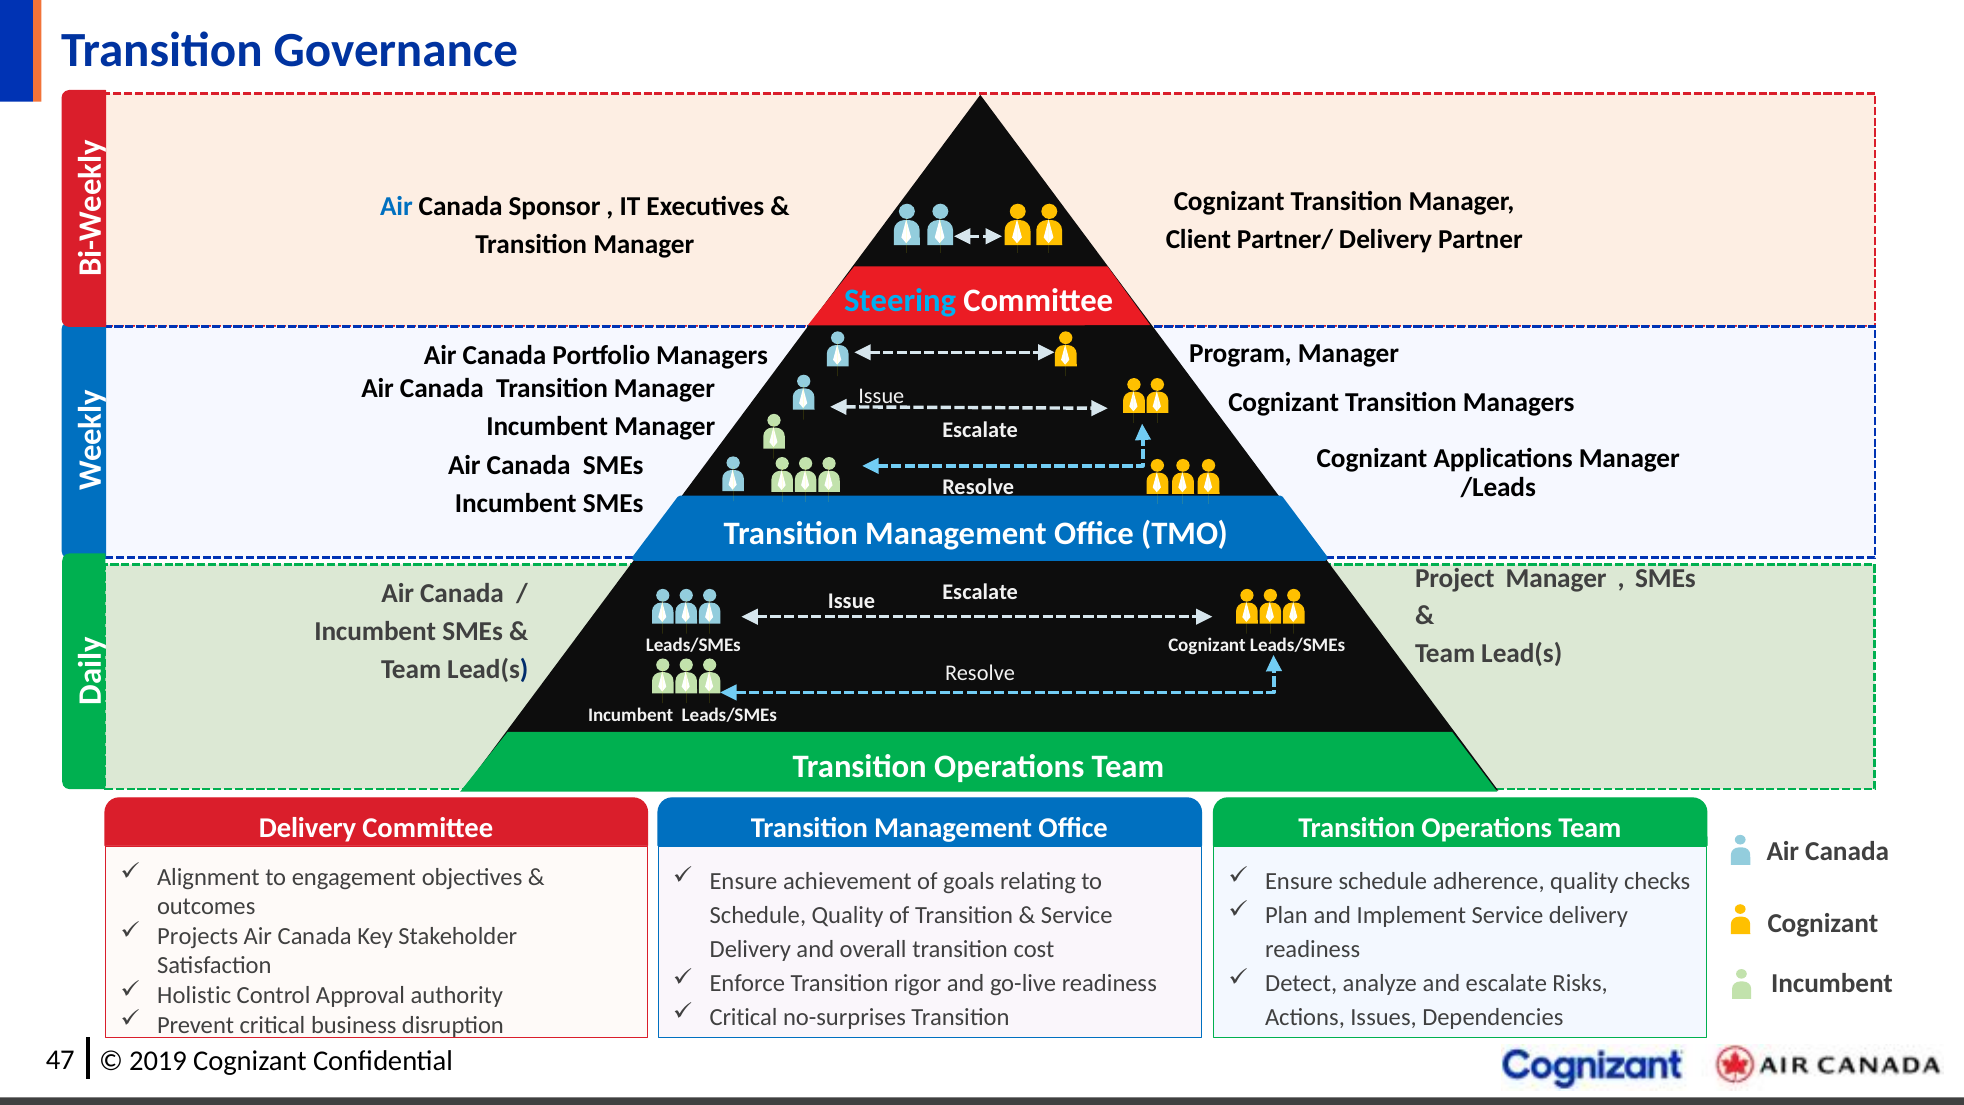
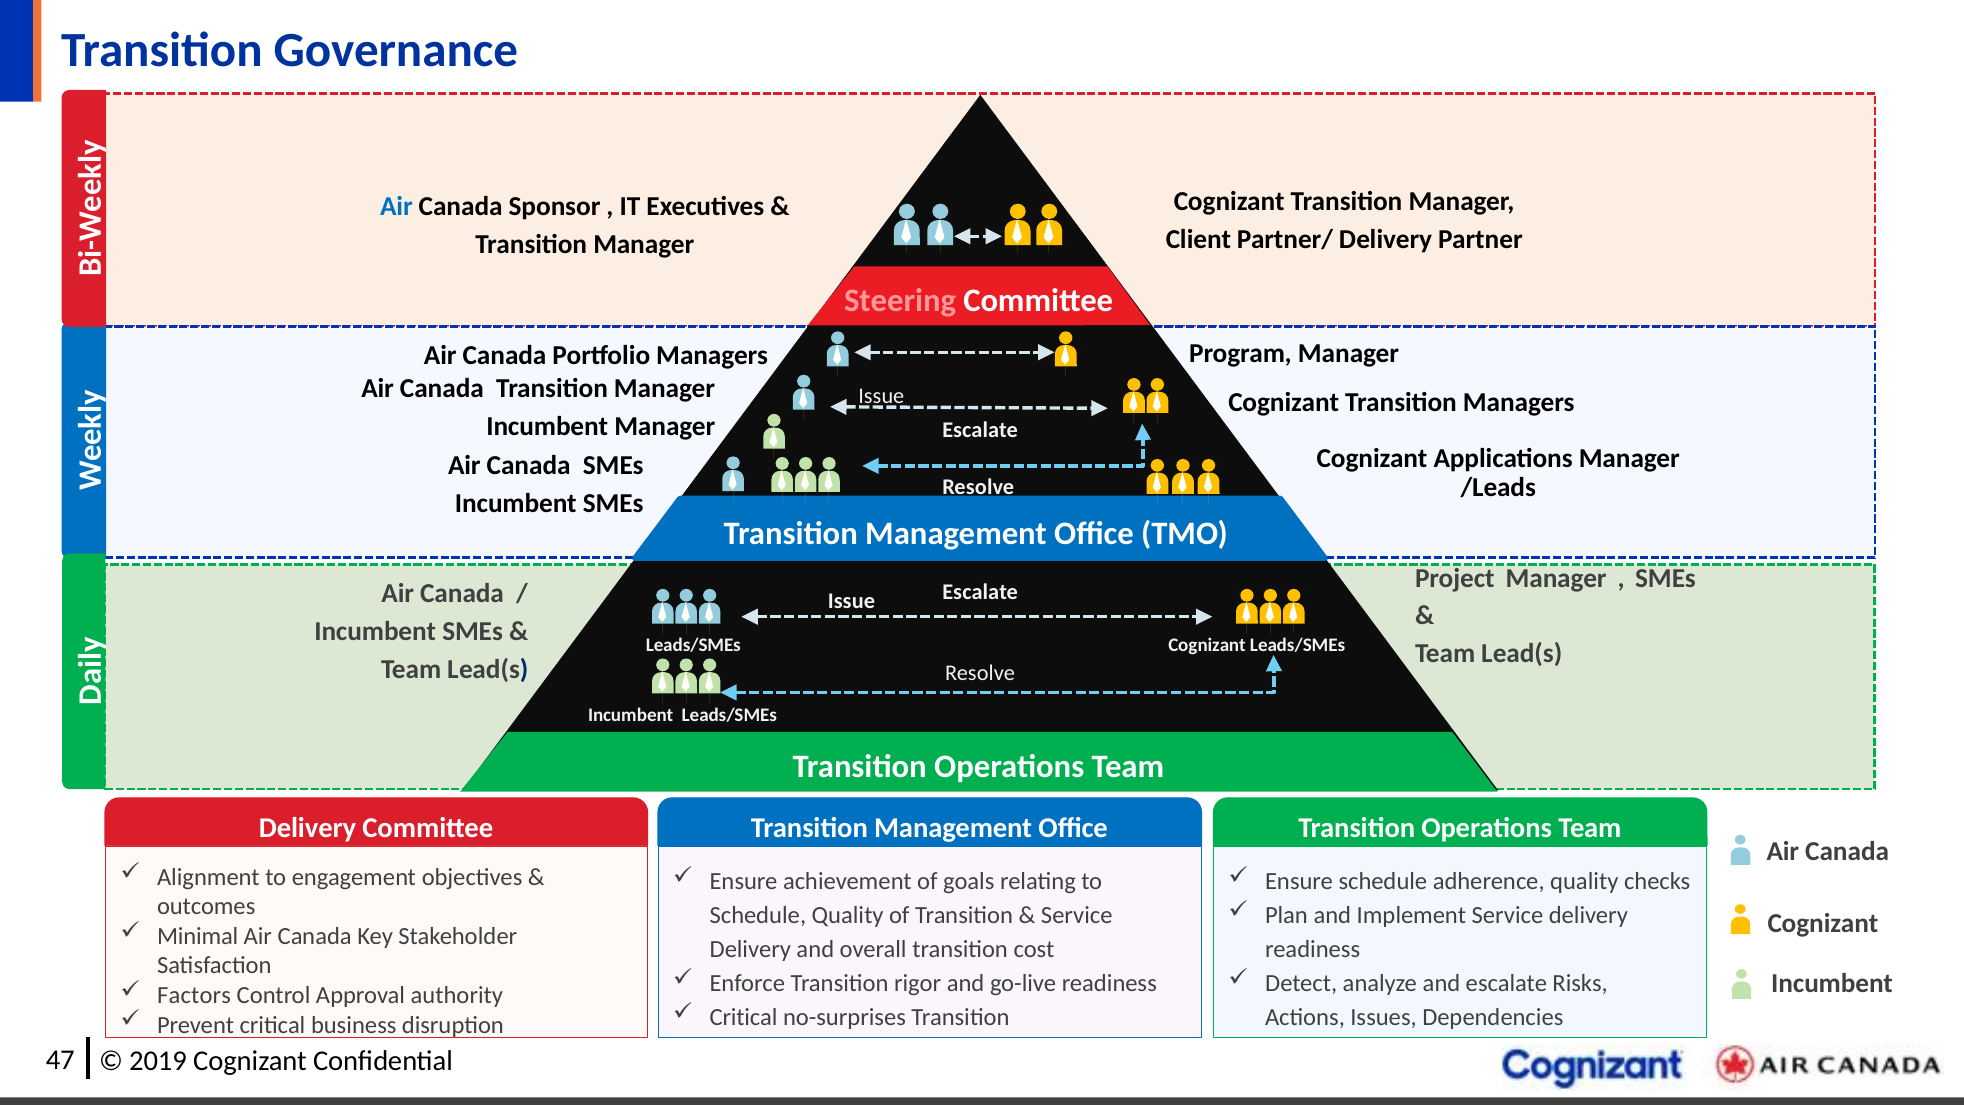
Steering colour: light blue -> pink (900, 301)
Projects: Projects -> Minimal (198, 936)
Holistic: Holistic -> Factors (194, 995)
